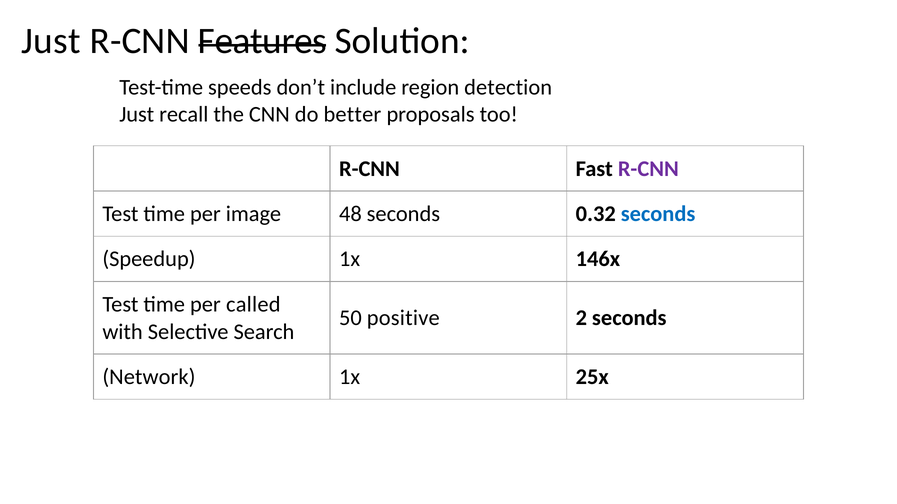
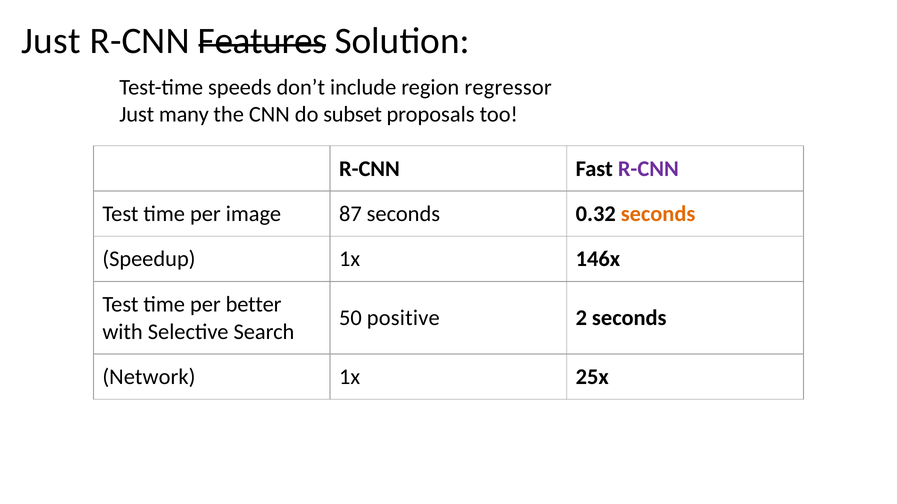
detection: detection -> regressor (508, 88)
recall: recall -> many (184, 115)
better: better -> subset (353, 115)
48: 48 -> 87 (350, 214)
seconds colour: blue -> orange (658, 214)
called: called -> better (254, 305)
